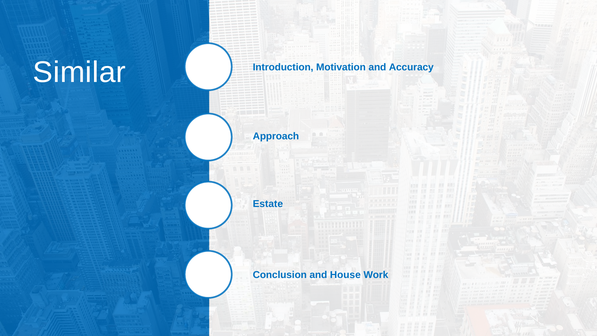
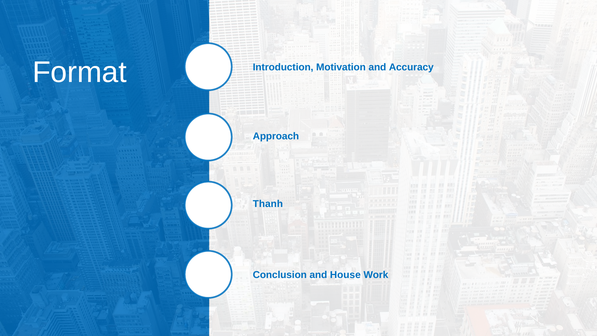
Similar: Similar -> Format (80, 72)
Estate: Estate -> Thanh (268, 204)
